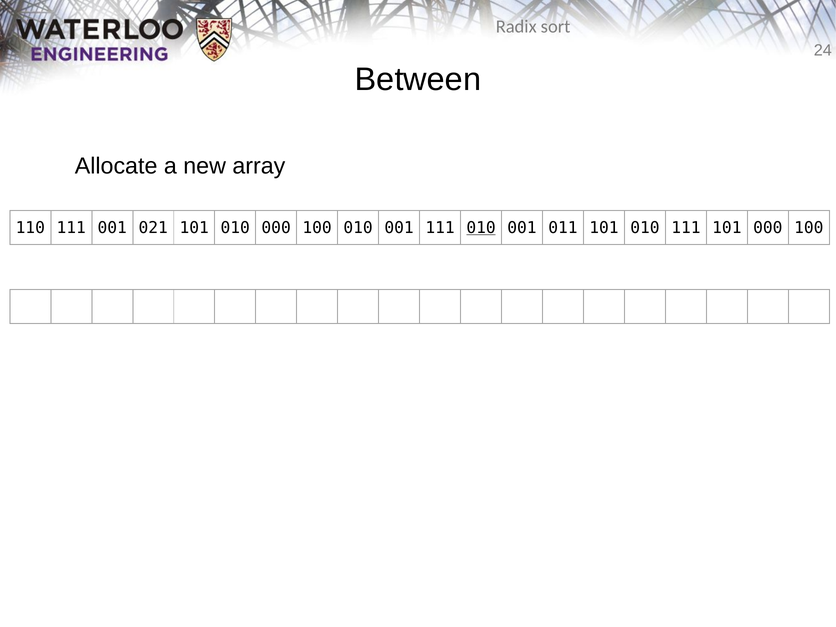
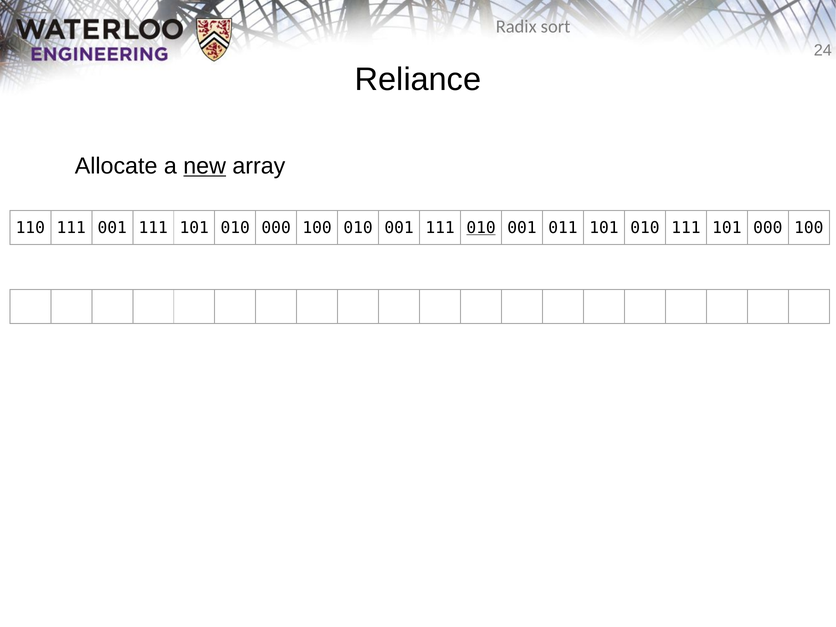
Between: Between -> Reliance (418, 80)
new underline: none -> present (205, 166)
111 001 021: 021 -> 111 (153, 228)
